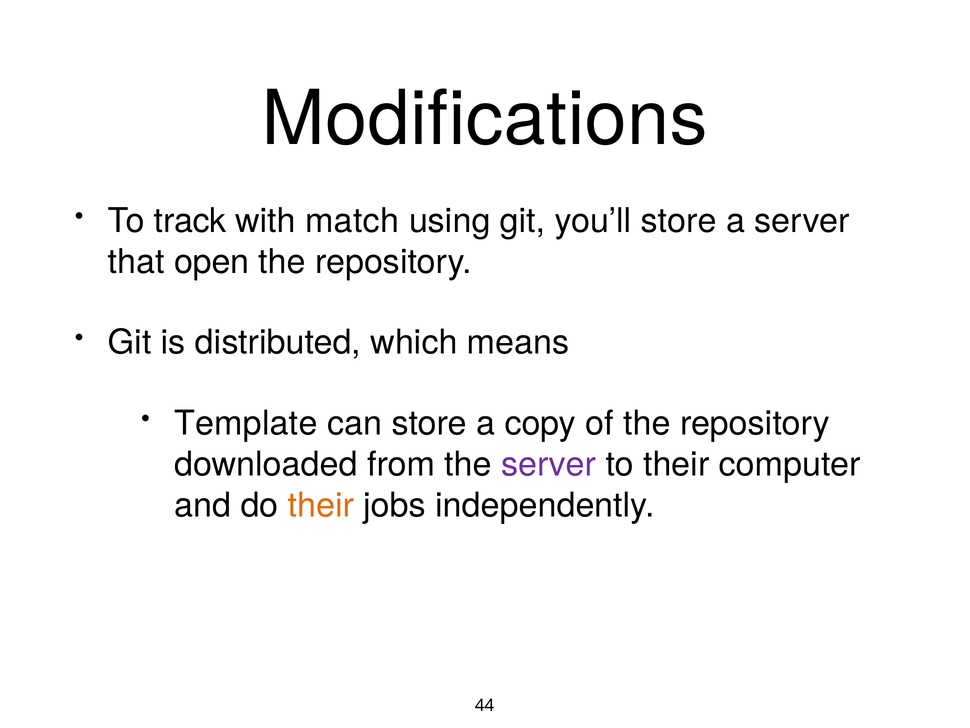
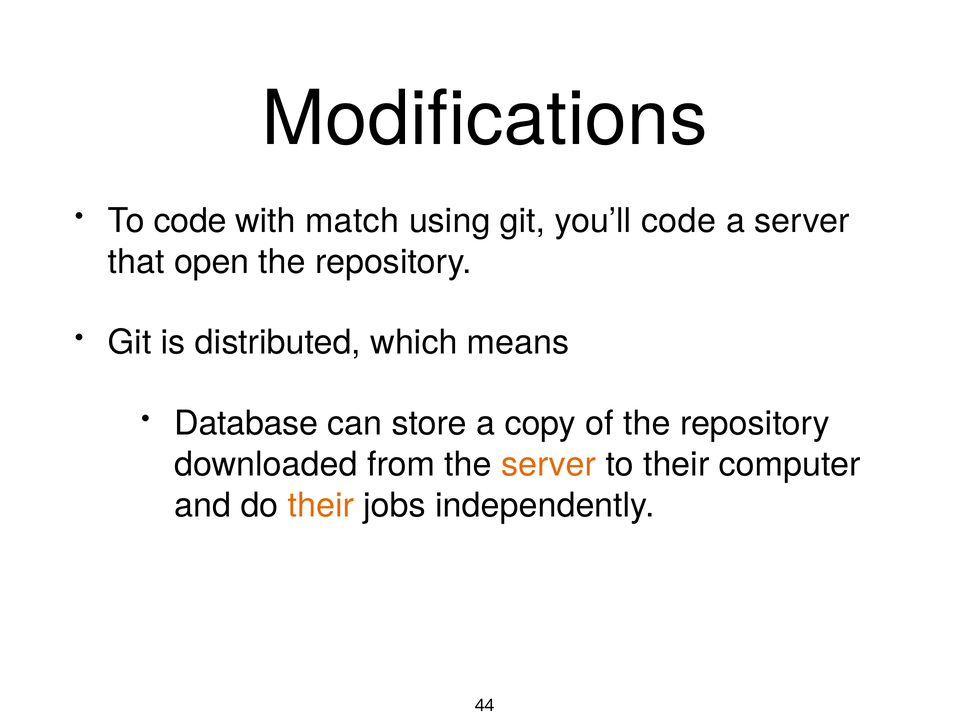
To track: track -> code (190, 221)
you’ll store: store -> code (679, 221)
Template: Template -> Database (246, 423)
server colour: purple -> orange (549, 464)
